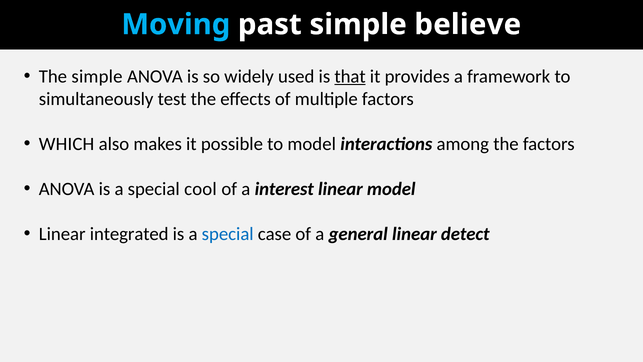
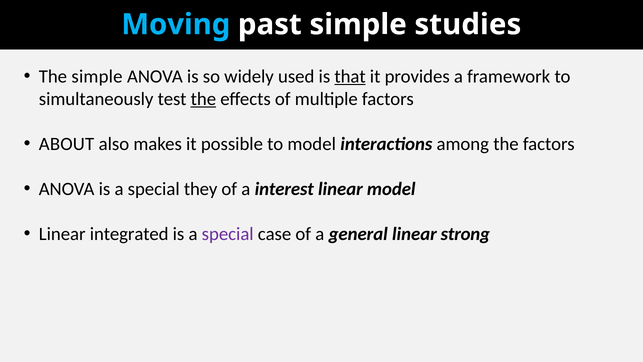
believe: believe -> studies (468, 24)
the underline: none -> present (203, 99)
WHICH: WHICH -> ABOUT (67, 144)
cool: cool -> they (201, 189)
special colour: blue -> purple (228, 234)
detect: detect -> strong (465, 234)
